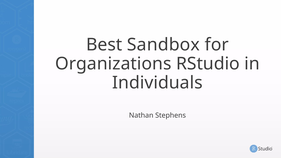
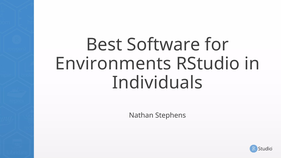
Sandbox: Sandbox -> Software (164, 45)
Organizations: Organizations -> Environments (113, 64)
